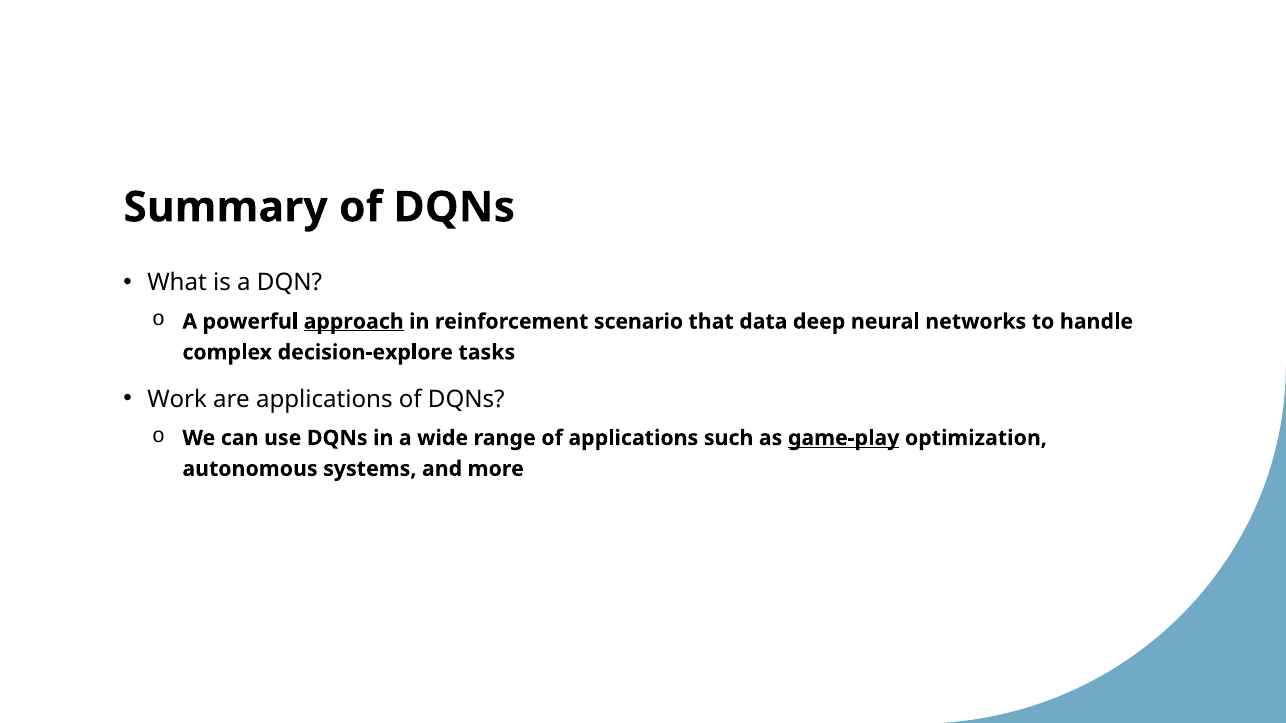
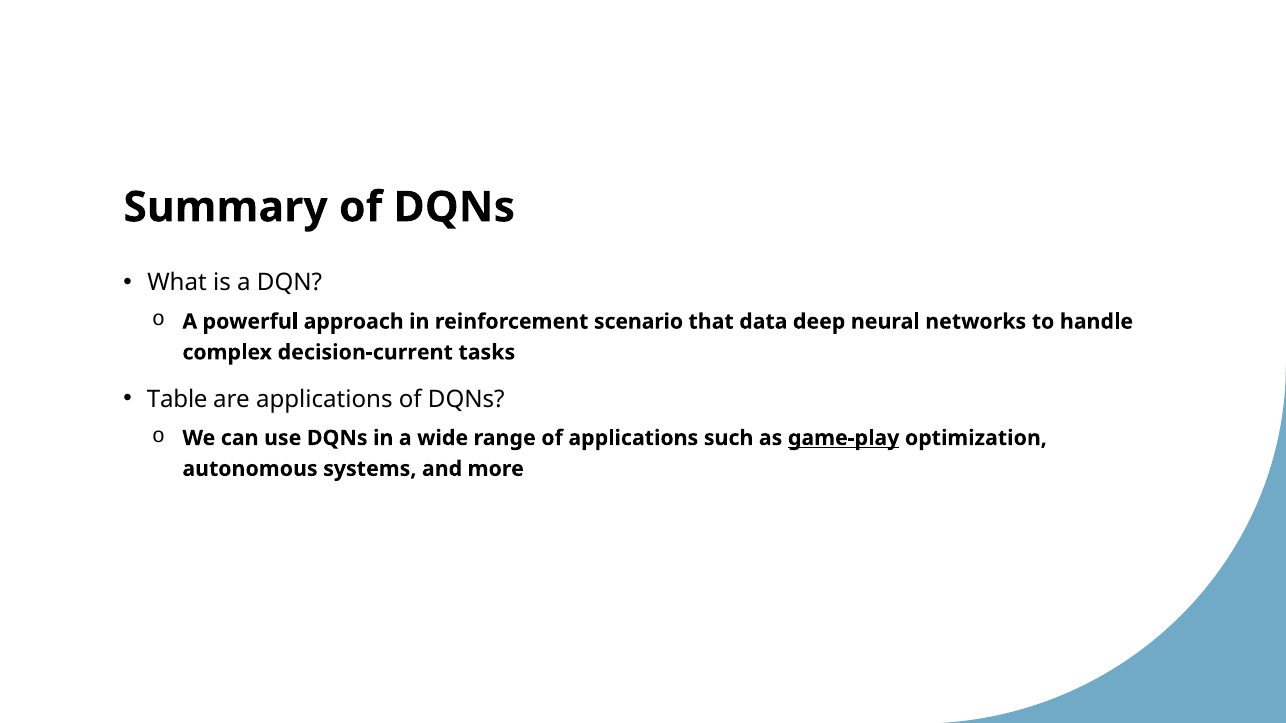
approach underline: present -> none (354, 322)
decision-explore: decision-explore -> decision-current (365, 353)
Work: Work -> Table (177, 399)
